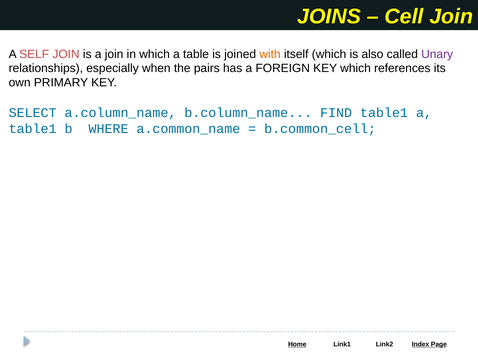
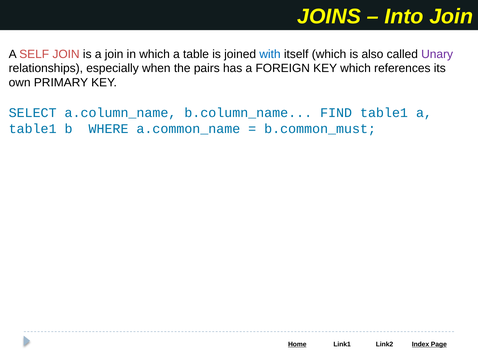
Cell: Cell -> Into (404, 17)
with colour: orange -> blue (270, 54)
b.common_cell: b.common_cell -> b.common_must (320, 129)
